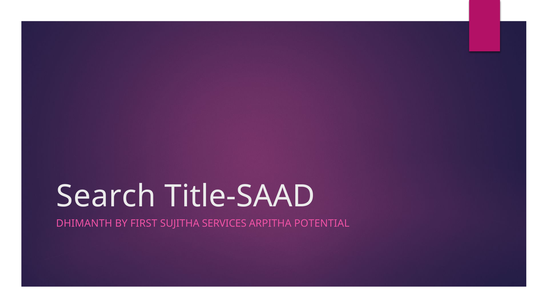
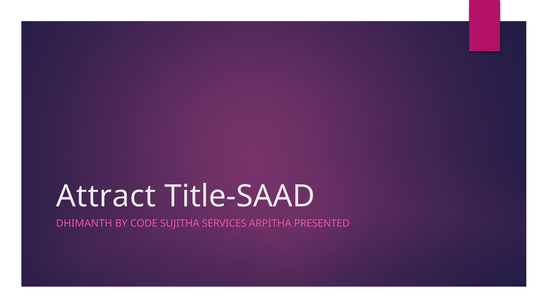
Search: Search -> Attract (106, 196)
FIRST: FIRST -> CODE (144, 224)
POTENTIAL: POTENTIAL -> PRESENTED (322, 224)
